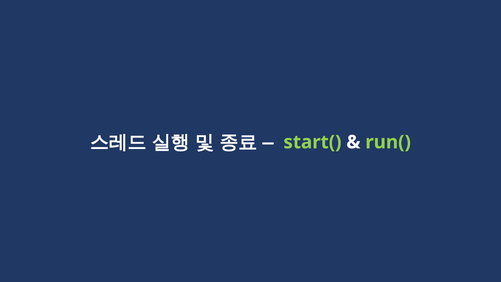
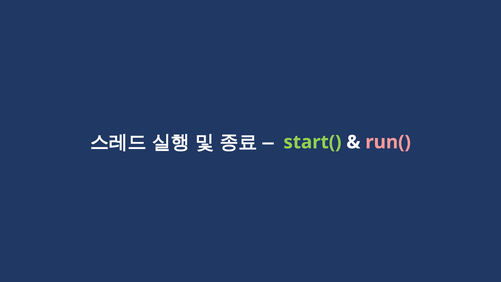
run( colour: light green -> pink (388, 142)
